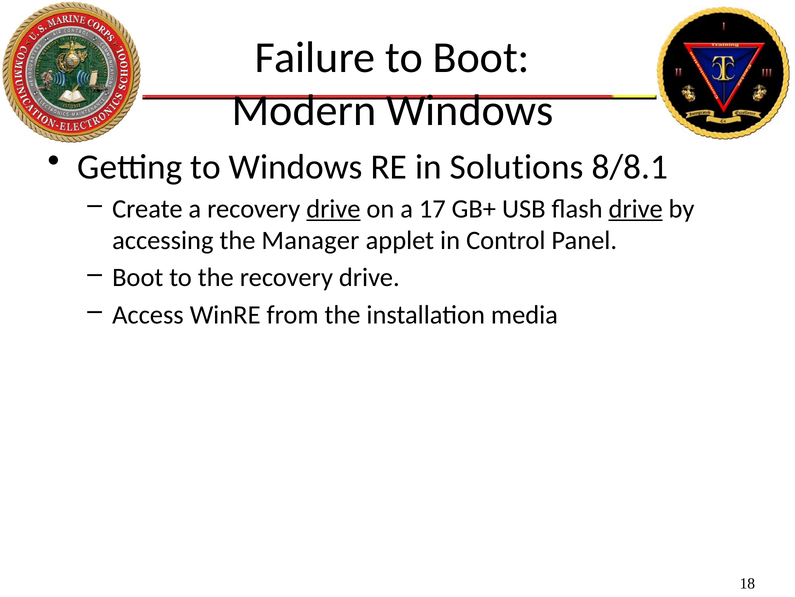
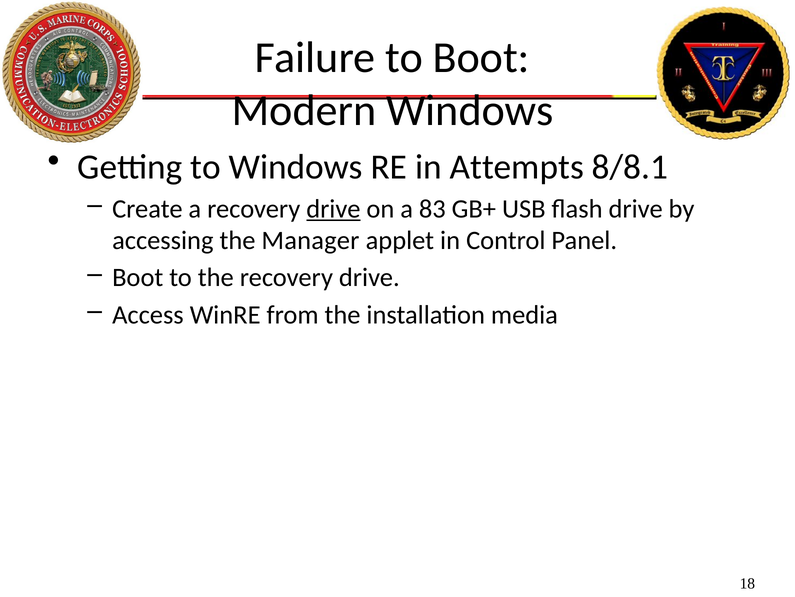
Solutions: Solutions -> Attempts (517, 167)
17: 17 -> 83 (432, 208)
drive underline: present -> none (636, 208)
